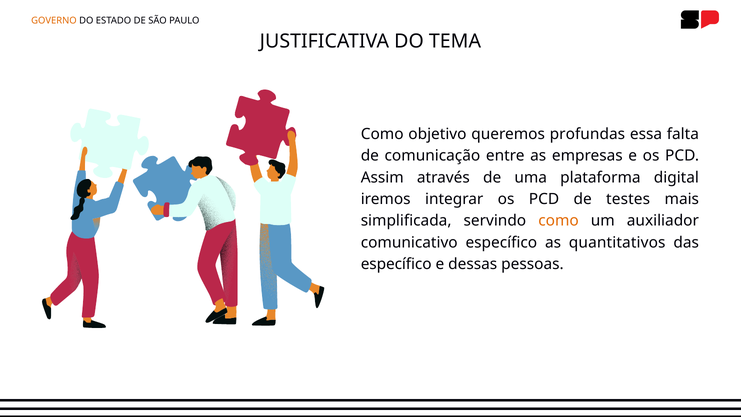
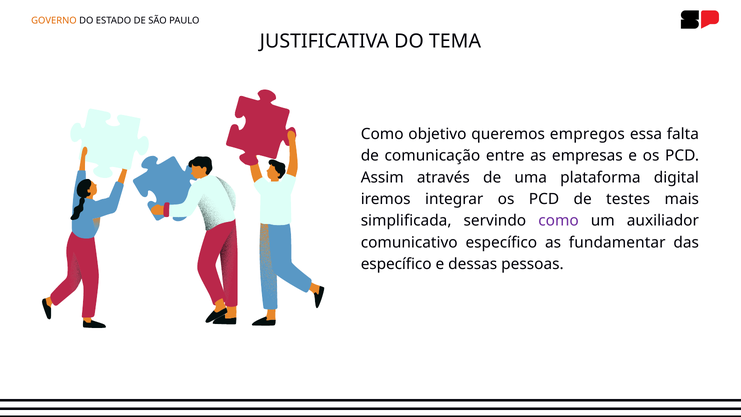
profundas: profundas -> empregos (587, 134)
como colour: orange -> purple (559, 221)
quantitativos: quantitativos -> fundamentar (617, 242)
